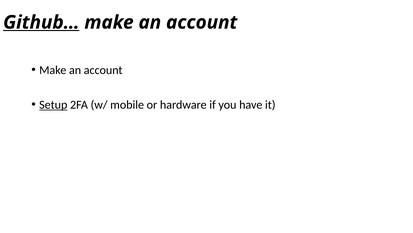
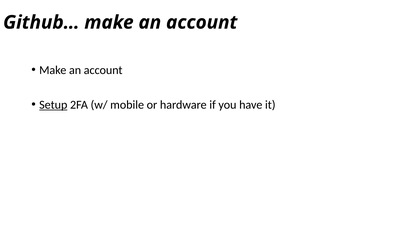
Github… underline: present -> none (41, 22)
